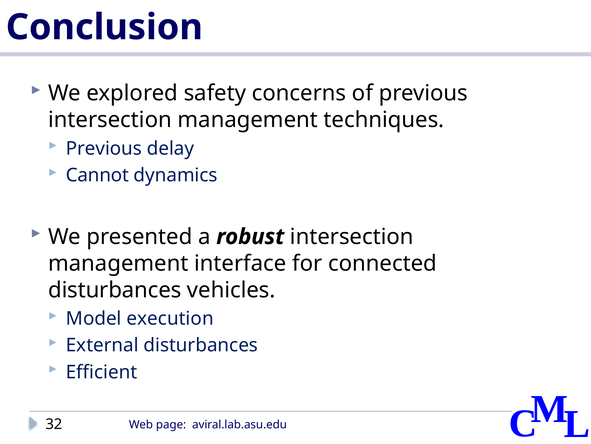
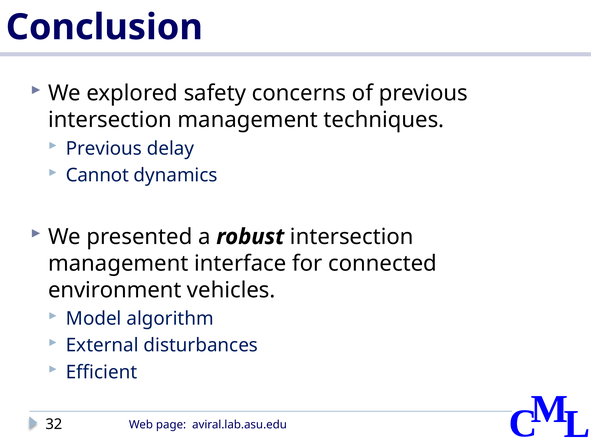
disturbances: disturbances -> environment (115, 290)
execution: execution -> algorithm (170, 318)
